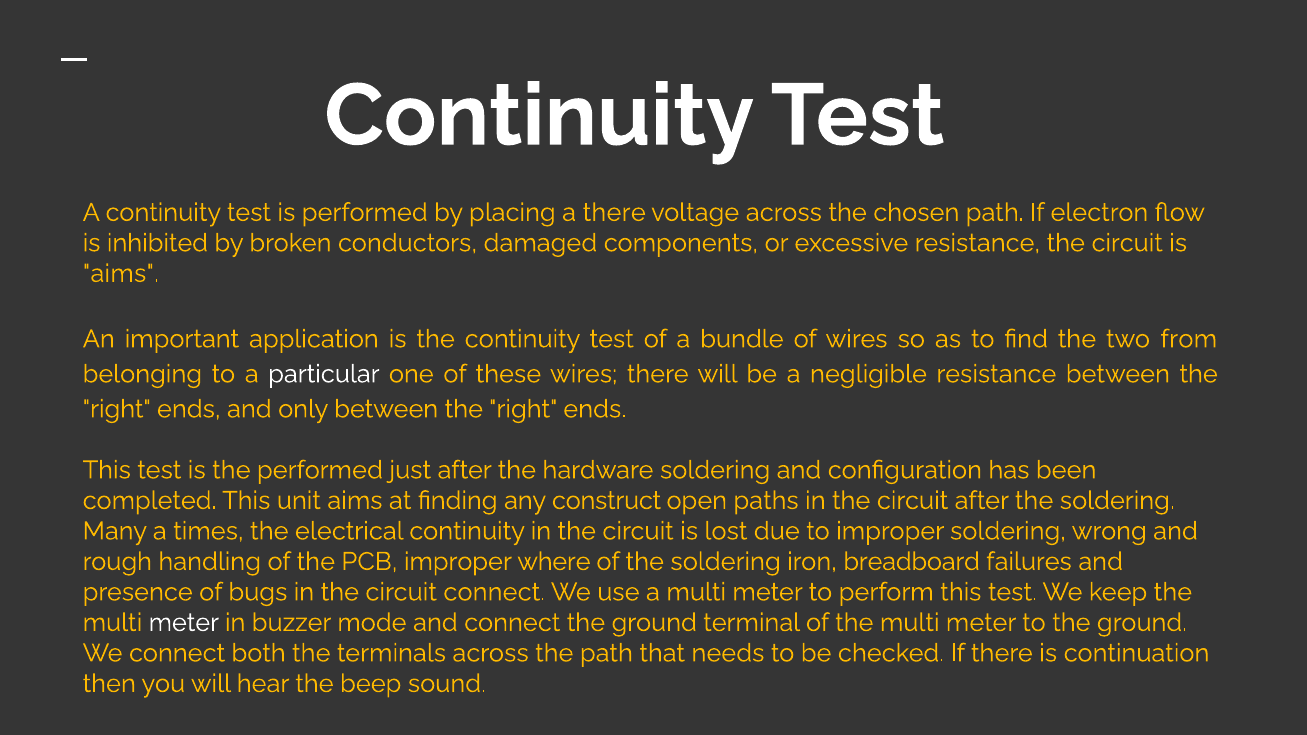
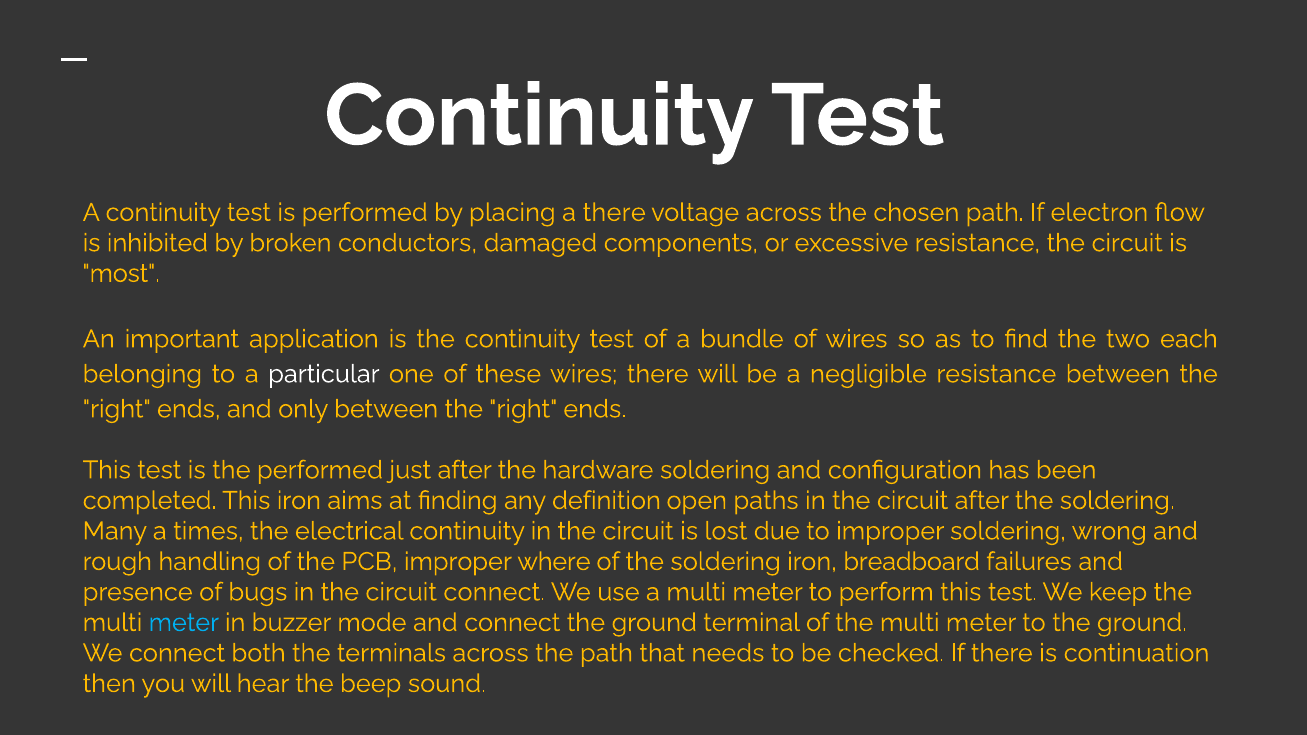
aims: aims -> most (121, 274)
from: from -> each (1189, 339)
This unit: unit -> iron (299, 501)
construct: construct -> definition (606, 501)
meter colour: white -> light blue (184, 623)
